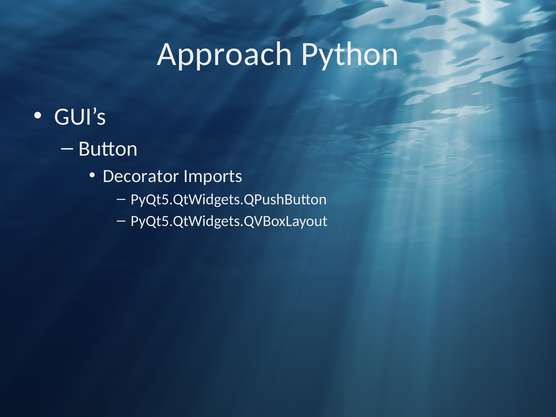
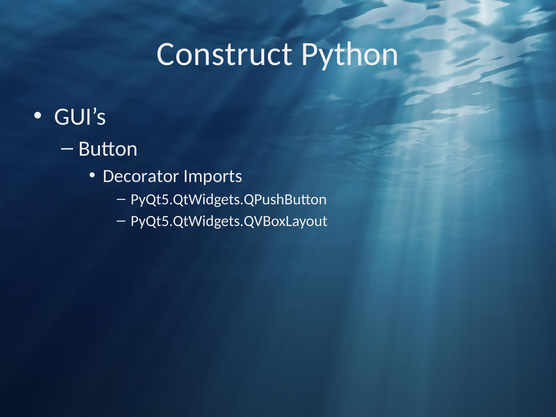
Approach: Approach -> Construct (225, 54)
